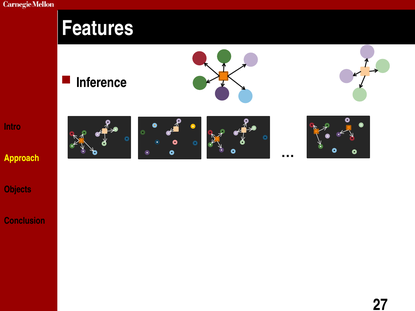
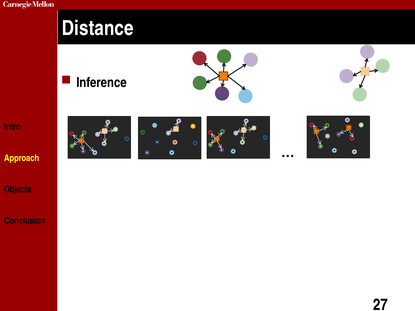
Features: Features -> Distance (98, 28)
